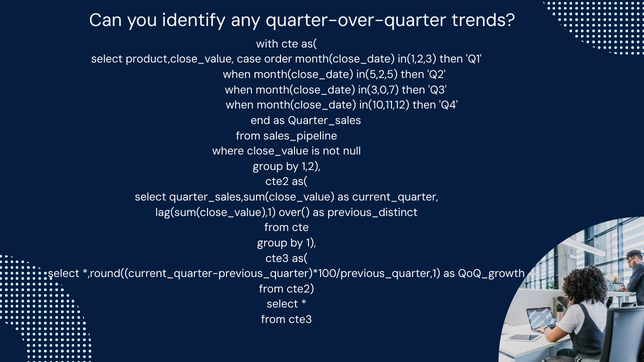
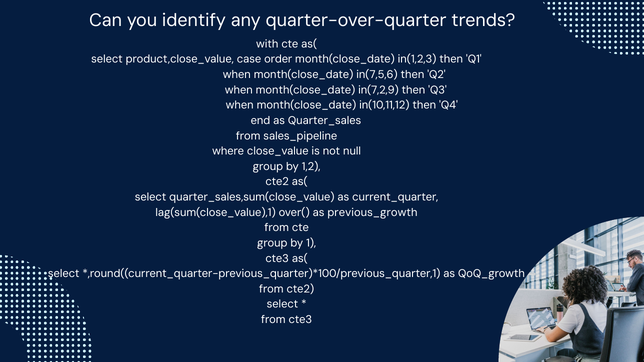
in(5,2,5: in(5,2,5 -> in(7,5,6 (377, 75)
in(3,0,7: in(3,0,7 -> in(7,2,9 (378, 90)
previous_distinct: previous_distinct -> previous_growth (372, 213)
